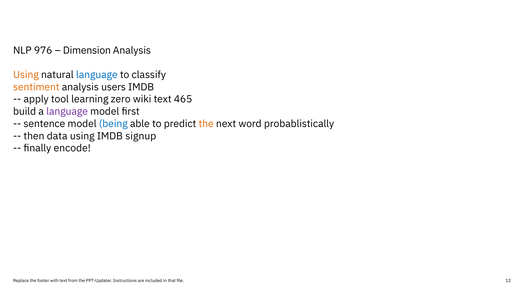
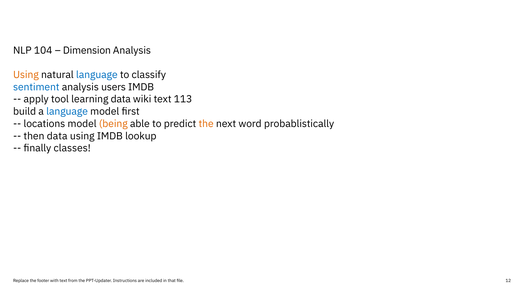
976: 976 -> 104 (43, 50)
sentiment colour: orange -> blue (36, 87)
learning zero: zero -> data (121, 99)
465: 465 -> 113 (183, 99)
language colour: purple -> blue (67, 111)
sentence: sentence -> locations (44, 124)
being colour: blue -> orange (113, 124)
signup: signup -> lookup (141, 136)
encode: encode -> classes (72, 148)
